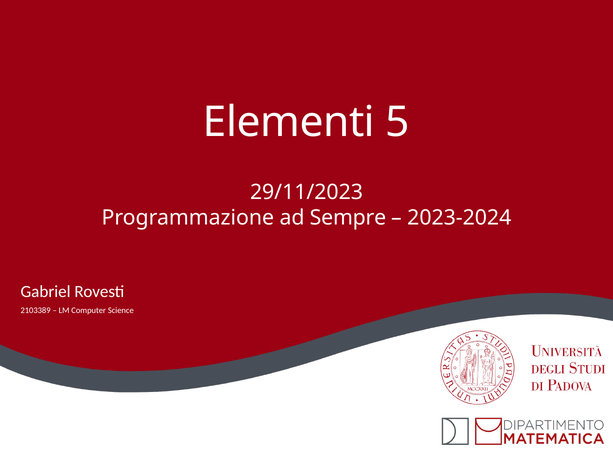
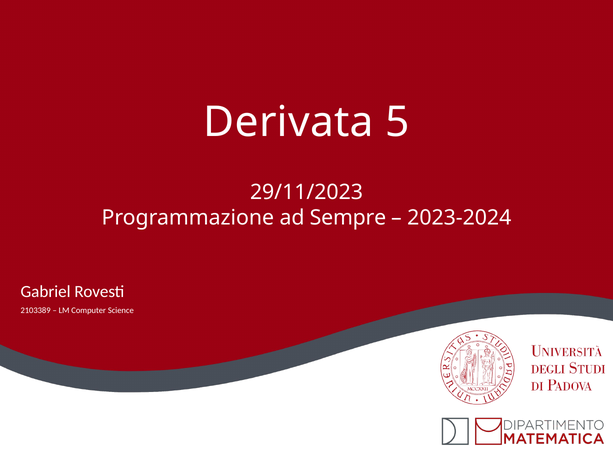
Elementi: Elementi -> Derivata (289, 122)
